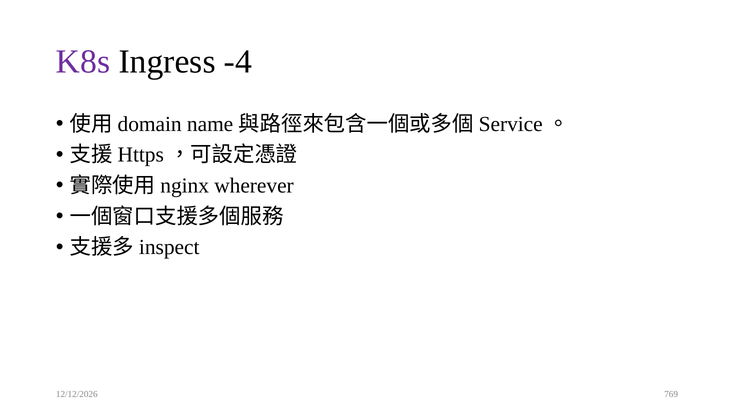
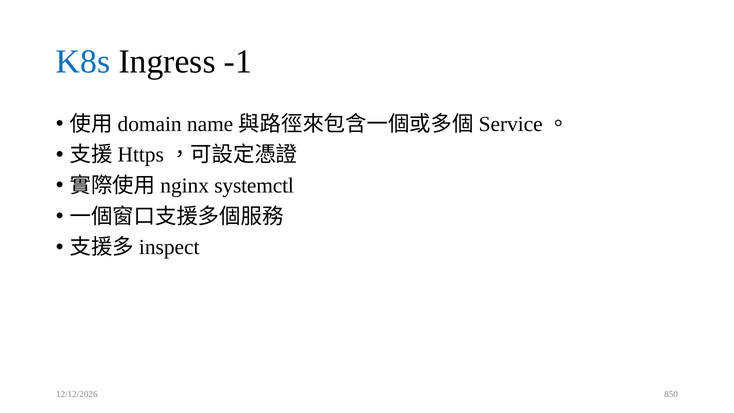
K8s colour: purple -> blue (83, 62)
-4: -4 -> -1 (238, 62)
wherever: wherever -> systemctl (254, 186)
769: 769 -> 850 (671, 394)
